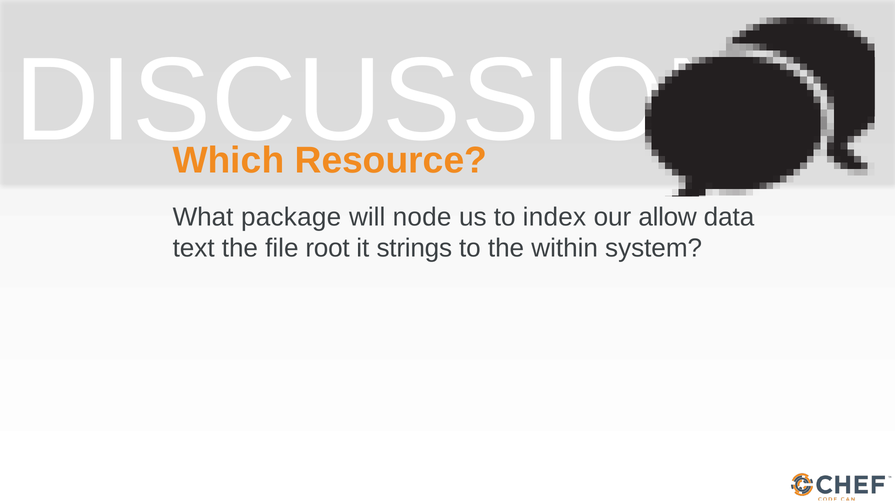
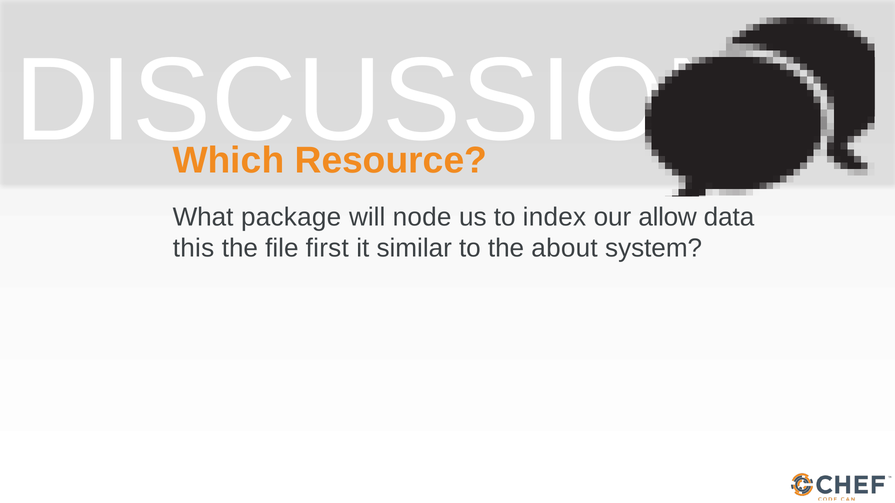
text: text -> this (194, 249)
root: root -> first (327, 249)
strings: strings -> similar (414, 249)
within: within -> about (565, 249)
